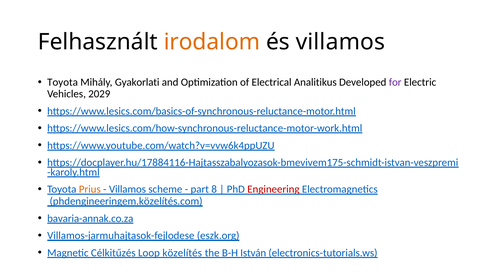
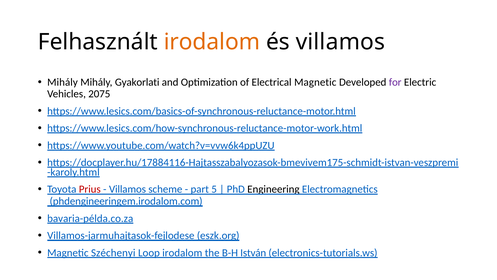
Toyota: Toyota -> Mihály (63, 82)
Electrical Analitikus: Analitikus -> Magnetic (315, 82)
2029: 2029 -> 2075 (99, 94)
Prius colour: orange -> red (90, 189)
8: 8 -> 5 (214, 189)
Engineering colour: red -> black (273, 189)
phdengineeringem.közelítés.com: phdengineeringem.közelítés.com -> phdengineeringem.irodalom.com (126, 201)
bavaria-annak.co.za: bavaria-annak.co.za -> bavaria-példa.co.za (90, 218)
Célkitűzés: Célkitűzés -> Széchenyi (113, 252)
Loop közelítés: közelítés -> irodalom (182, 252)
